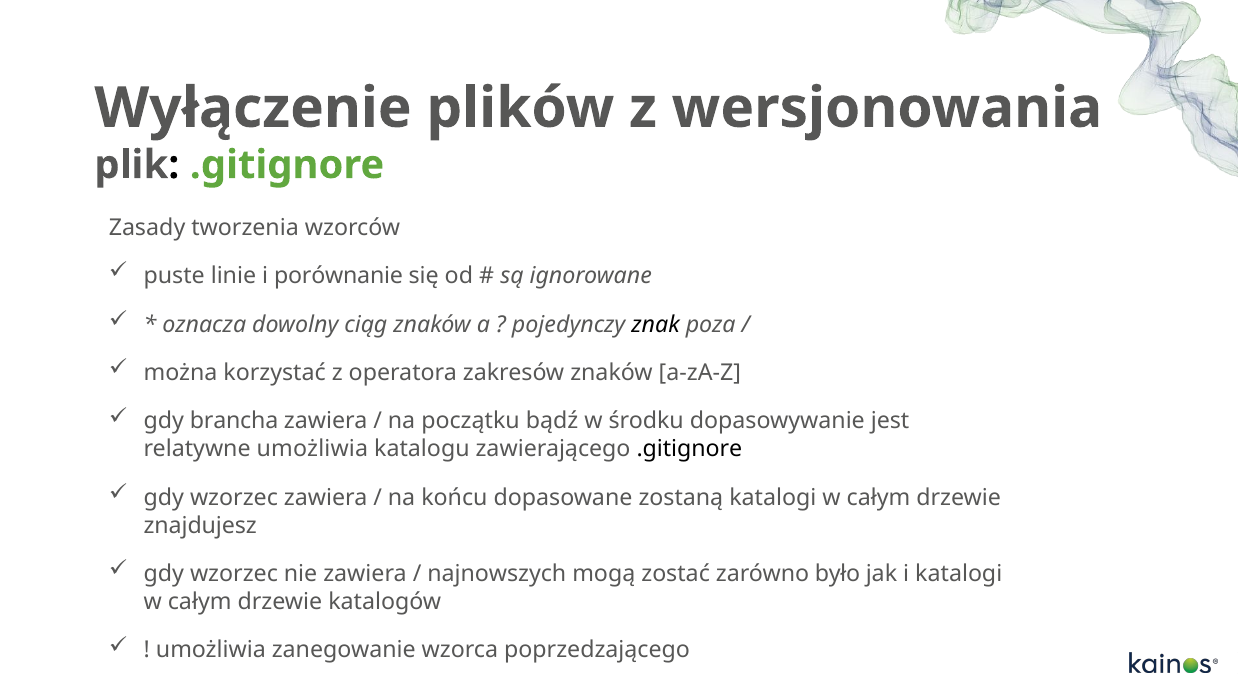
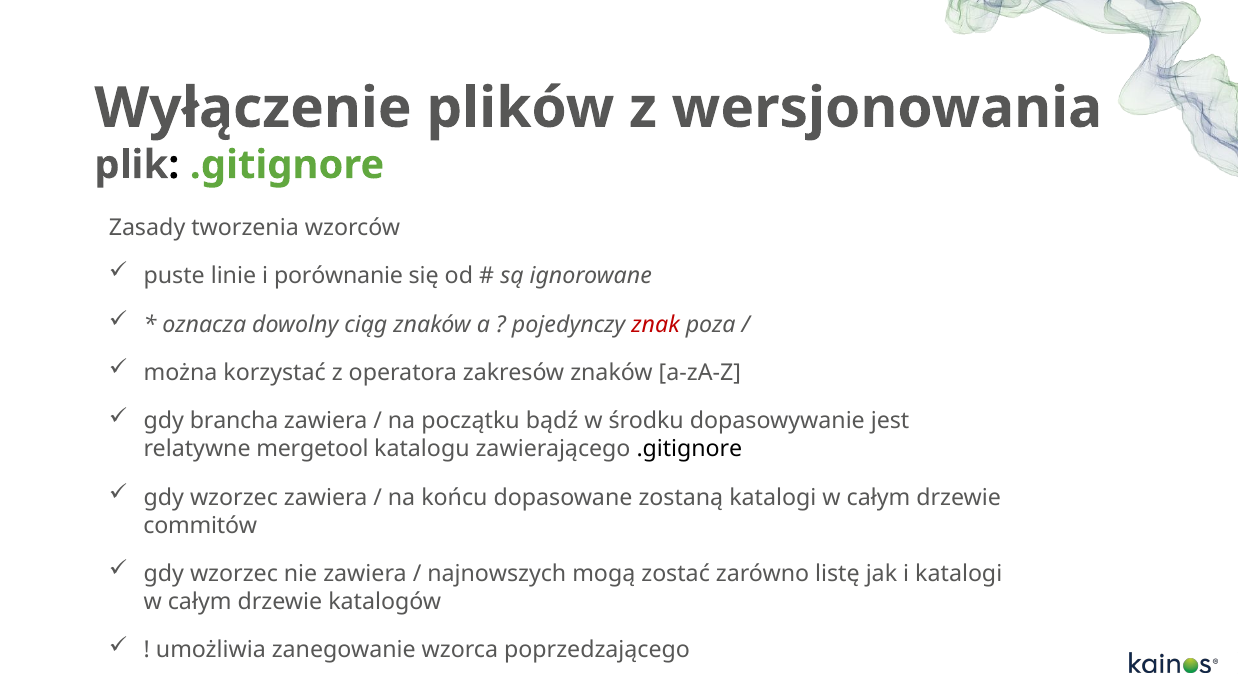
znak colour: black -> red (656, 325)
relatywne umożliwia: umożliwia -> mergetool (313, 449)
znajdujesz: znajdujesz -> commitów (200, 526)
było: było -> listę (837, 574)
